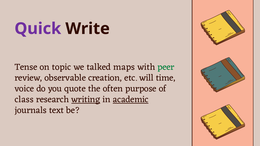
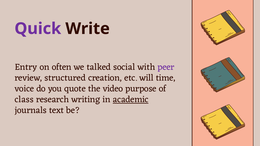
Tense: Tense -> Entry (26, 67)
topic: topic -> often (62, 67)
maps: maps -> social (124, 67)
peer colour: green -> purple (166, 67)
observable: observable -> structured (65, 78)
often: often -> video (113, 89)
writing underline: present -> none (86, 100)
